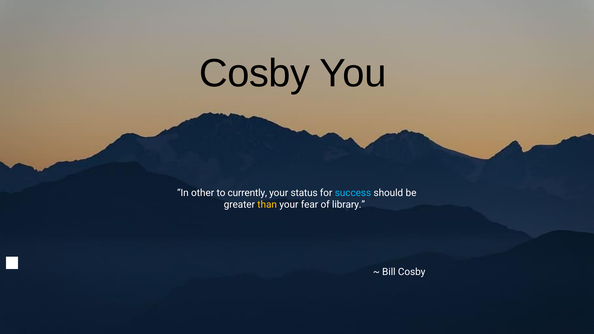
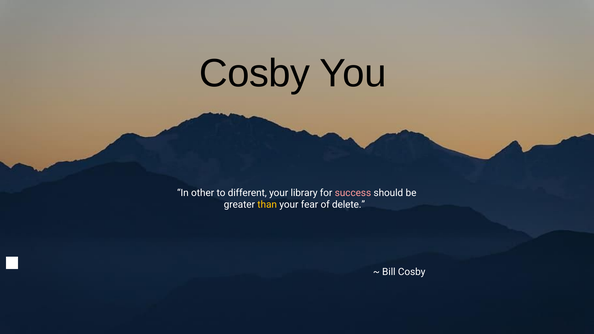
currently: currently -> different (247, 193)
status: status -> library (304, 193)
success colour: light blue -> pink (353, 193)
library: library -> delete (349, 205)
